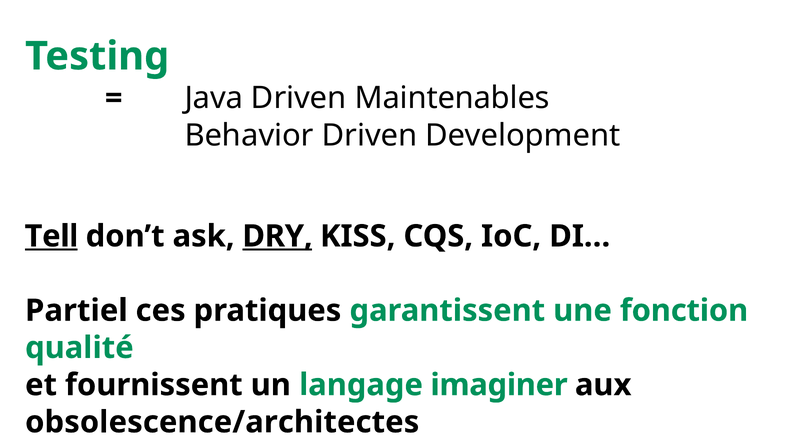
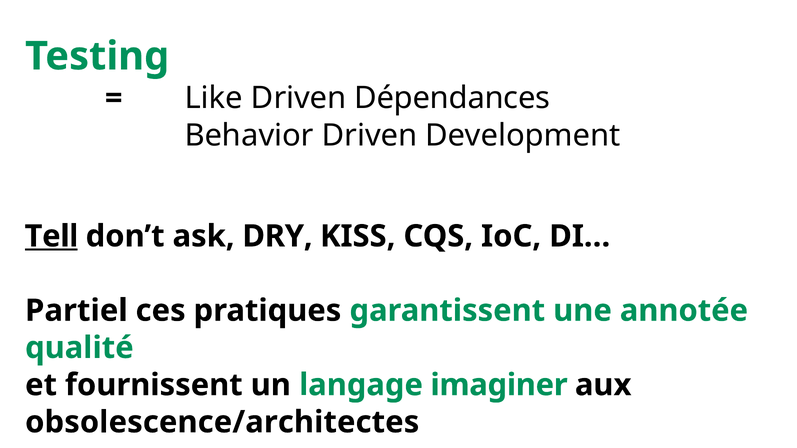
Java: Java -> Like (214, 98)
Maintenables: Maintenables -> Dépendances (452, 98)
DRY underline: present -> none (277, 236)
fonction: fonction -> annotée (684, 311)
